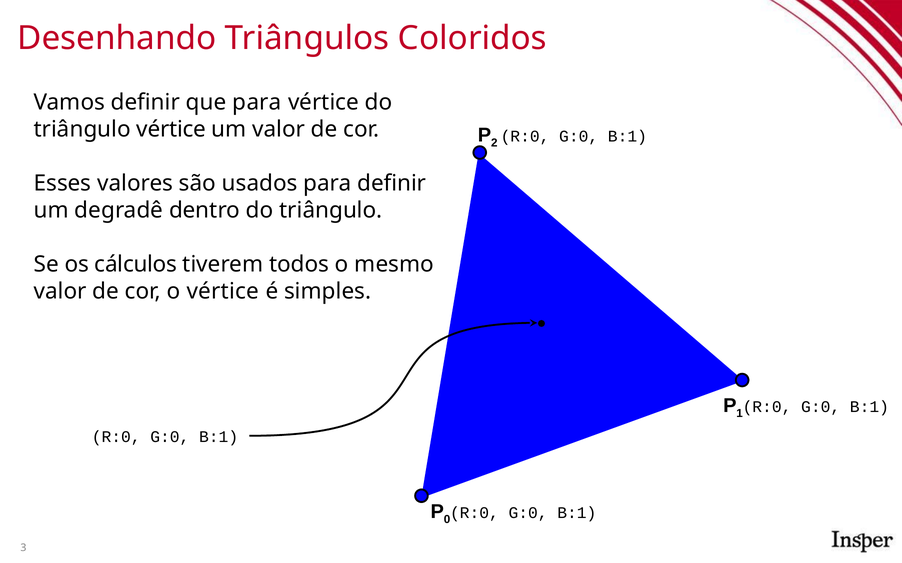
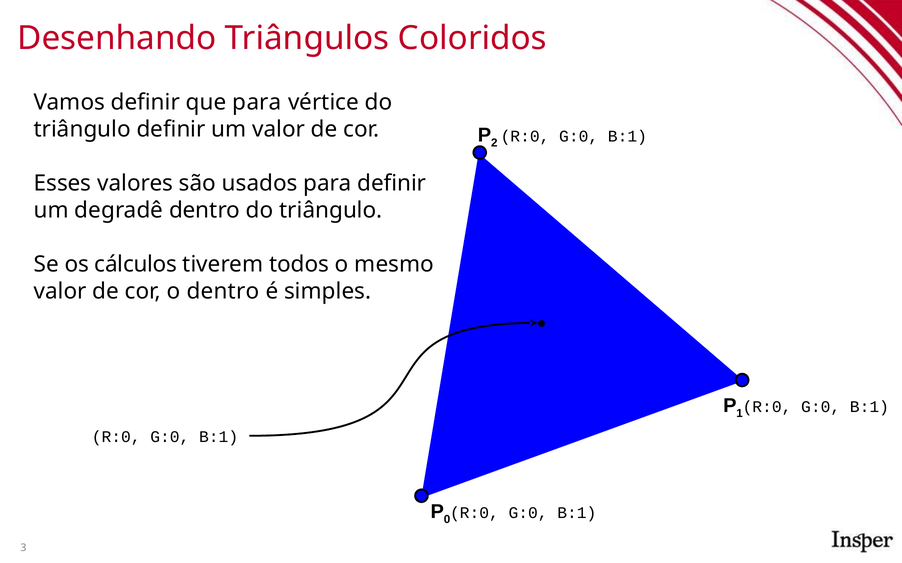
triângulo vértice: vértice -> definir (171, 129)
o vértice: vértice -> dentro (223, 292)
